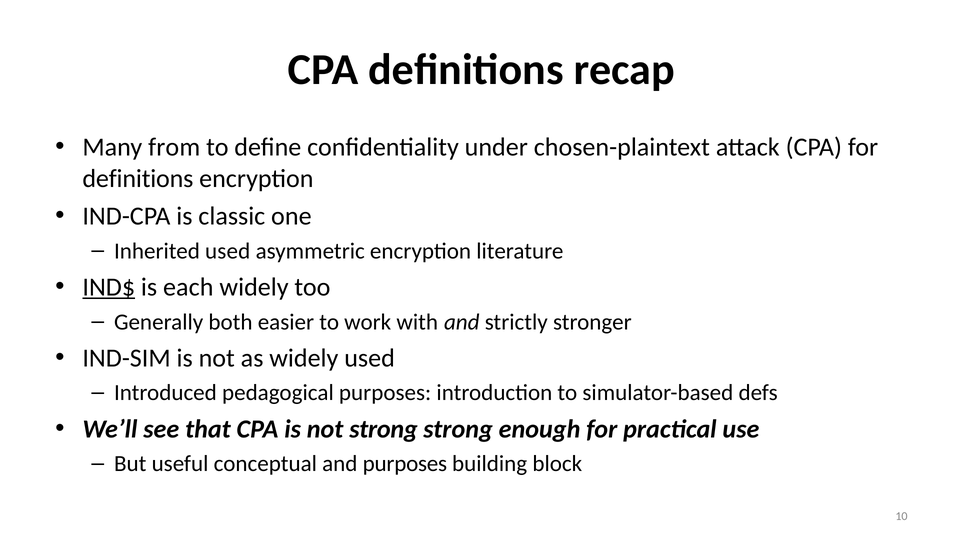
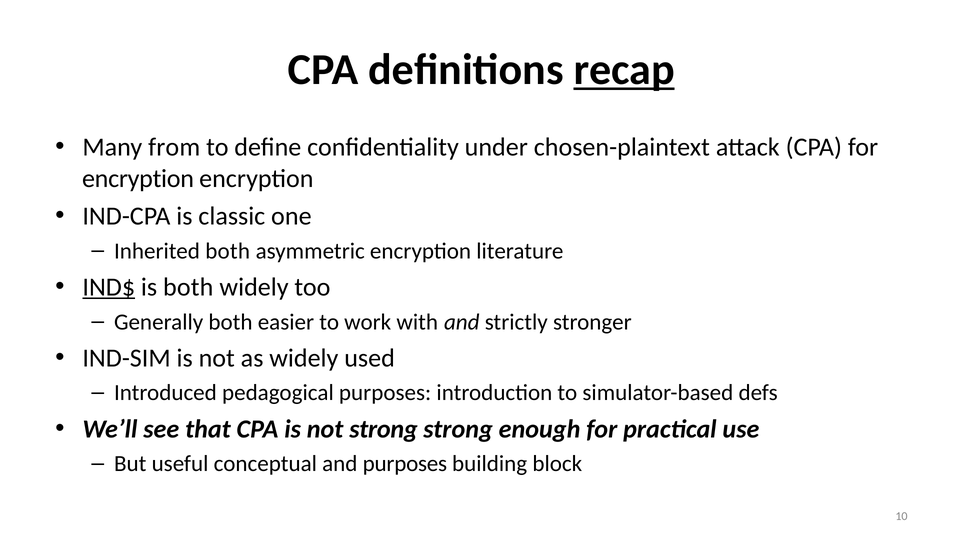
recap underline: none -> present (624, 70)
definitions: definitions -> encryption (138, 179)
Inherited used: used -> both (228, 251)
is each: each -> both (188, 287)
